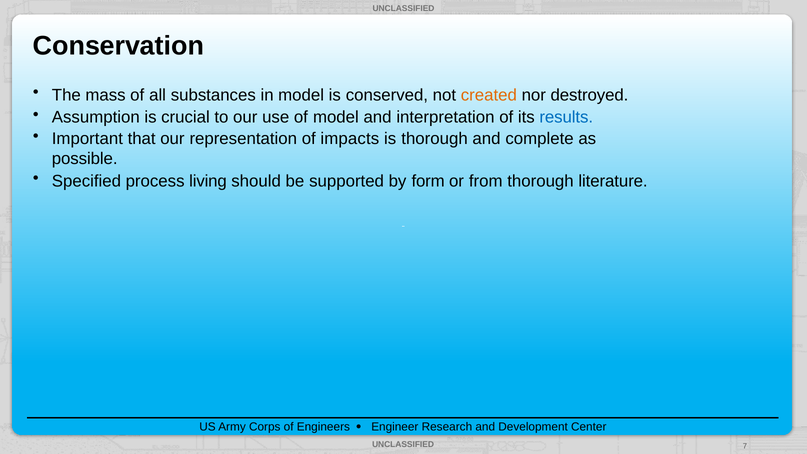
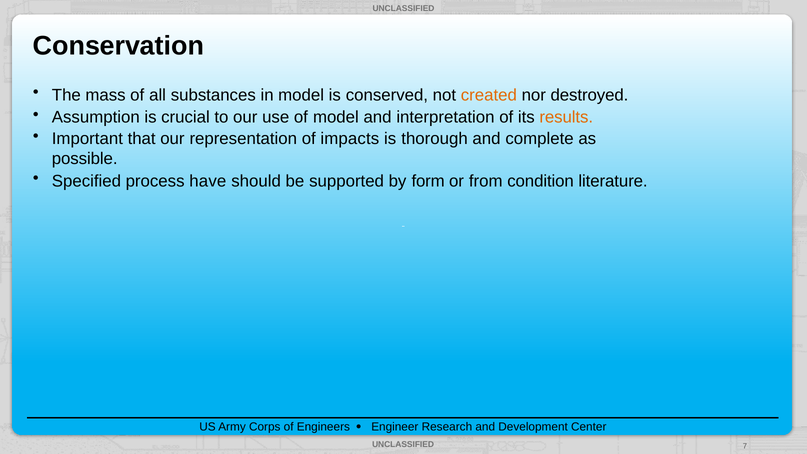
results colour: blue -> orange (566, 117)
living: living -> have (208, 181)
from thorough: thorough -> condition (541, 181)
